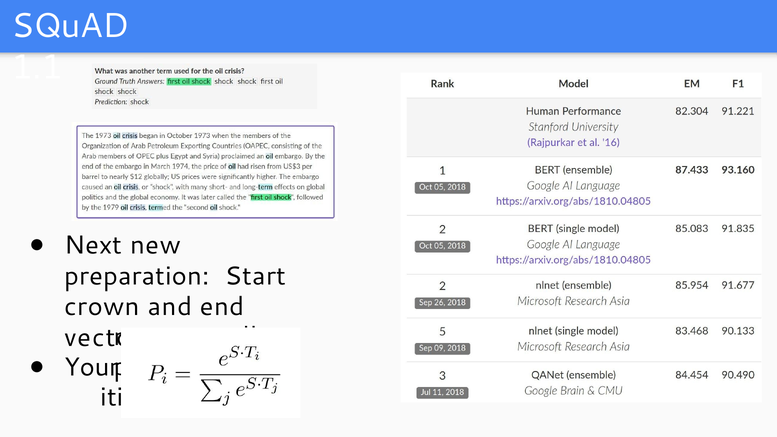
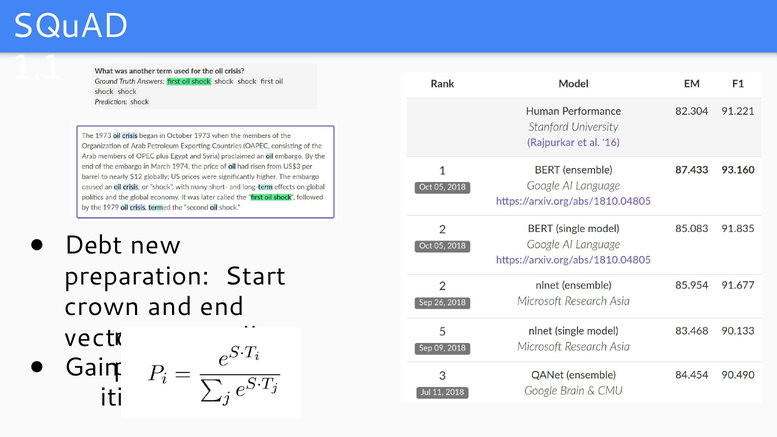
Next: Next -> Debt (93, 245)
Your: Your -> Gain (92, 367)
